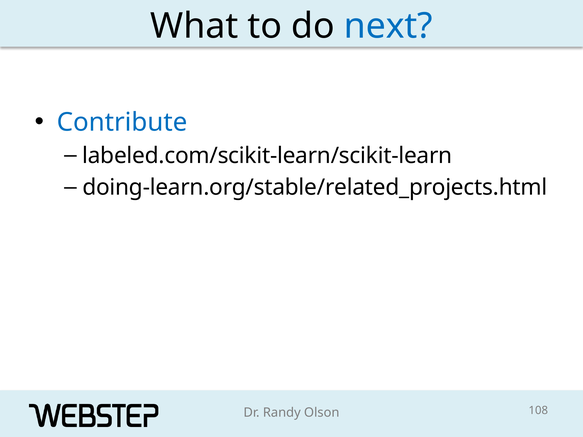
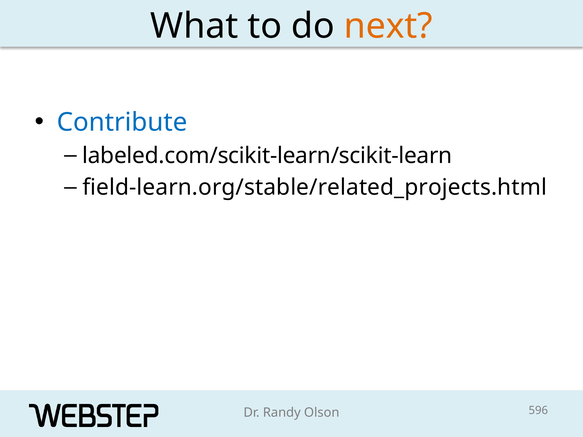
next colour: blue -> orange (388, 26)
doing-learn.org/stable/related_projects.html: doing-learn.org/stable/related_projects.html -> field-learn.org/stable/related_projects.html (315, 188)
108: 108 -> 596 (538, 411)
